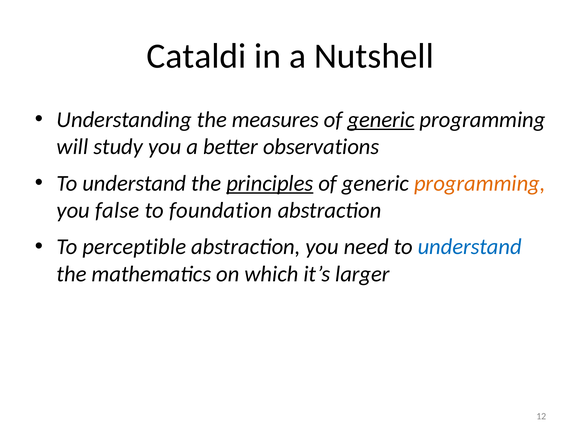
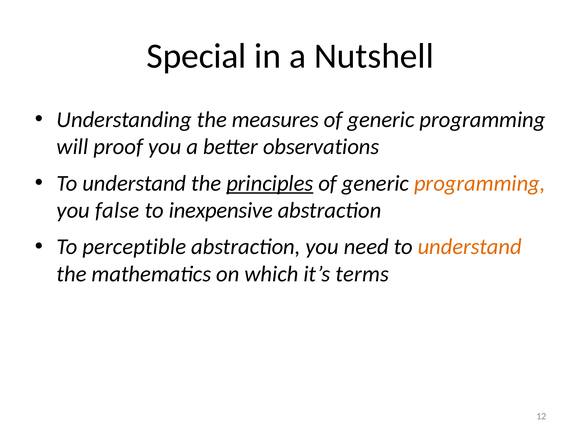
Cataldi: Cataldi -> Special (197, 56)
generic underline: present -> none (381, 120)
study: study -> proof (118, 147)
foundation: foundation -> inexpensive (221, 210)
understand colour: blue -> orange (470, 247)
larger: larger -> terms (362, 274)
